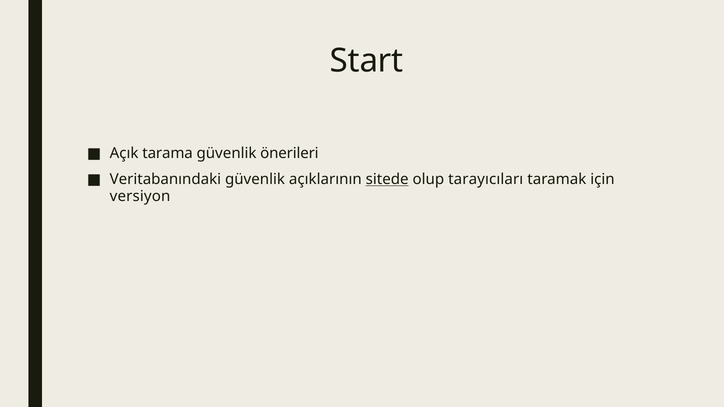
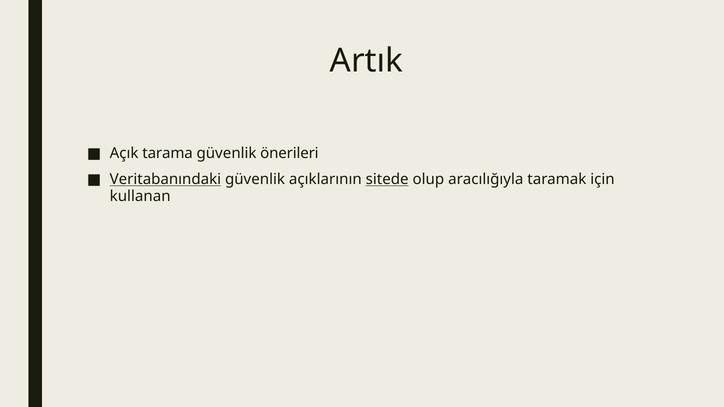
Start: Start -> Artık (366, 61)
Veritabanındaki underline: none -> present (165, 179)
tarayıcıları: tarayıcıları -> aracılığıyla (486, 179)
versiyon: versiyon -> kullanan (140, 196)
